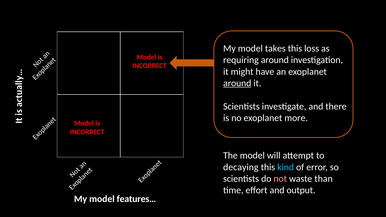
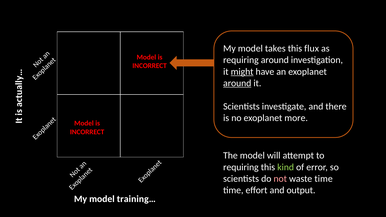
loss: loss -> flux (312, 48)
might underline: none -> present (242, 72)
decaying: decaying -> requiring (241, 167)
kind colour: light blue -> light green (286, 167)
waste than: than -> time (324, 179)
features…: features… -> training… (136, 199)
